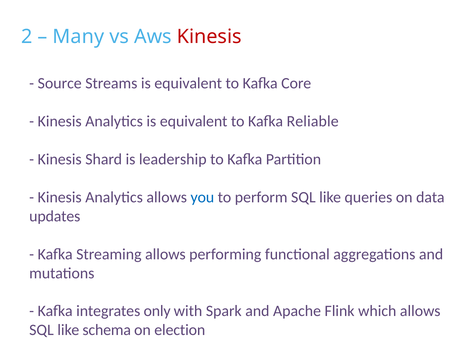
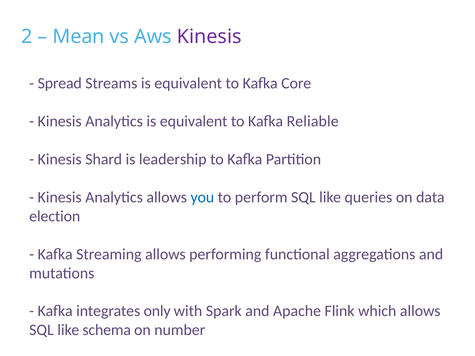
Many: Many -> Mean (79, 37)
Kinesis colour: red -> purple (209, 37)
Source: Source -> Spread (60, 83)
updates: updates -> election (55, 216)
election: election -> number (180, 330)
